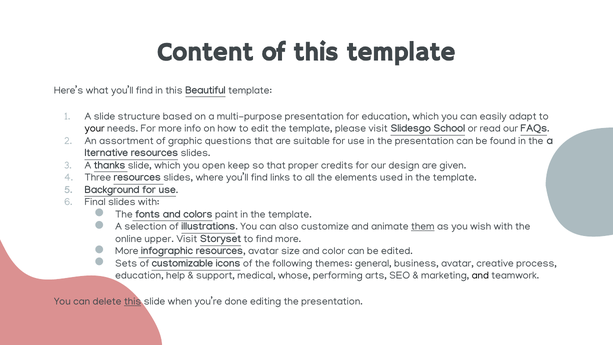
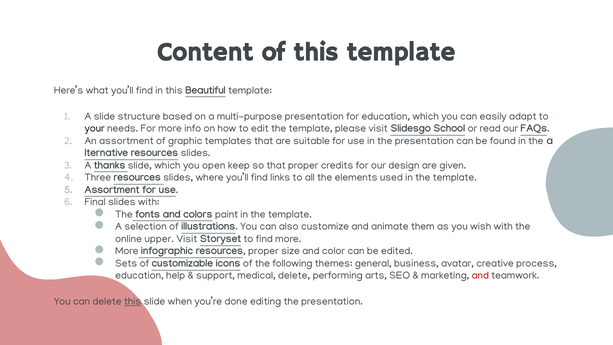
questions: questions -> templates (228, 141)
Background: Background -> Assortment (112, 190)
them underline: present -> none (423, 226)
resources avatar: avatar -> proper (263, 251)
medical whose: whose -> delete (294, 275)
and colour: black -> red (480, 275)
